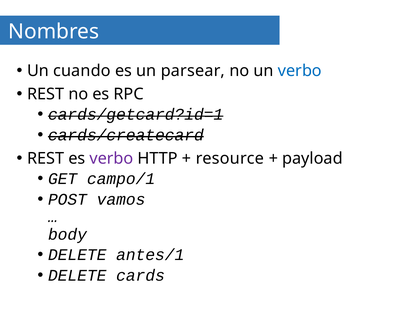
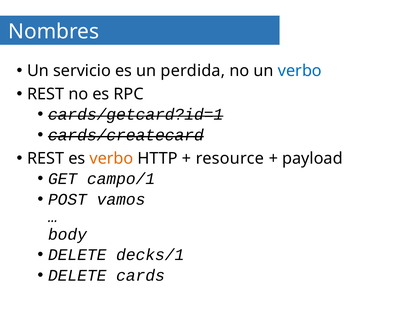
cuando: cuando -> servicio (82, 71)
parsear: parsear -> perdida (193, 71)
verbo colour: purple -> orange (111, 158)
antes/1: antes/1 -> decks/1 (150, 254)
